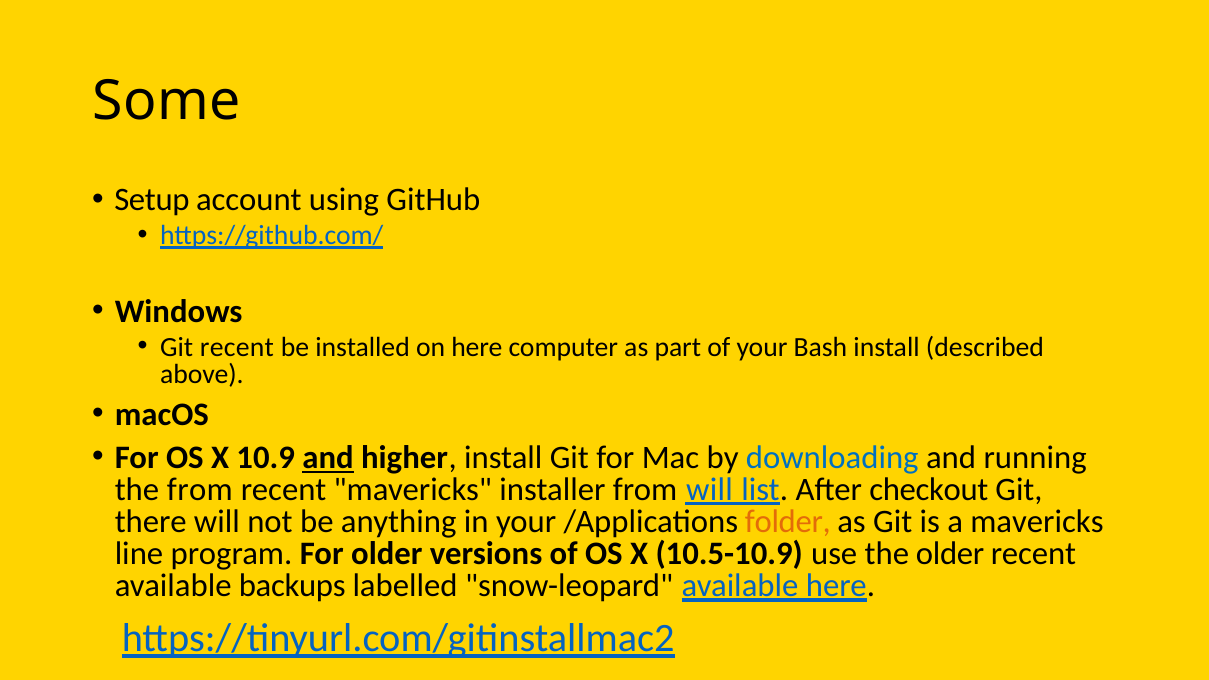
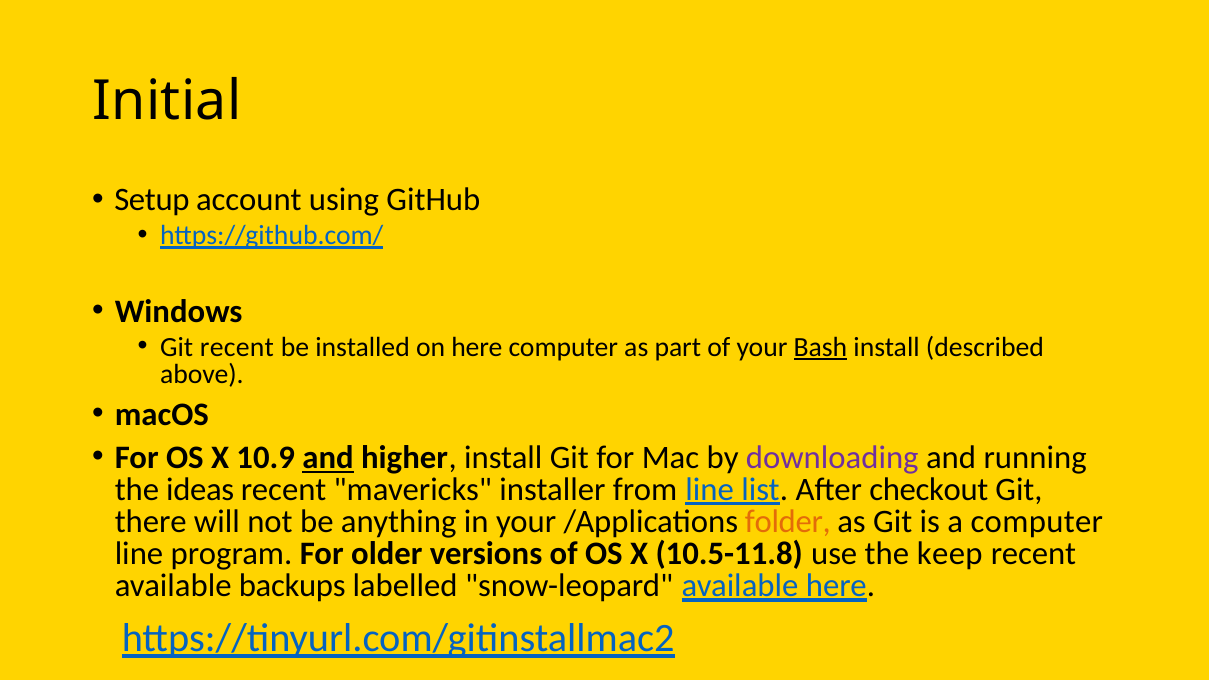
Some: Some -> Initial (167, 102)
Bash underline: none -> present (820, 347)
downloading colour: blue -> purple (832, 458)
the from: from -> ideas (200, 490)
from will: will -> line (710, 490)
a mavericks: mavericks -> computer (1037, 522)
10.5-10.9: 10.5-10.9 -> 10.5-11.8 (729, 554)
the older: older -> keep (950, 554)
